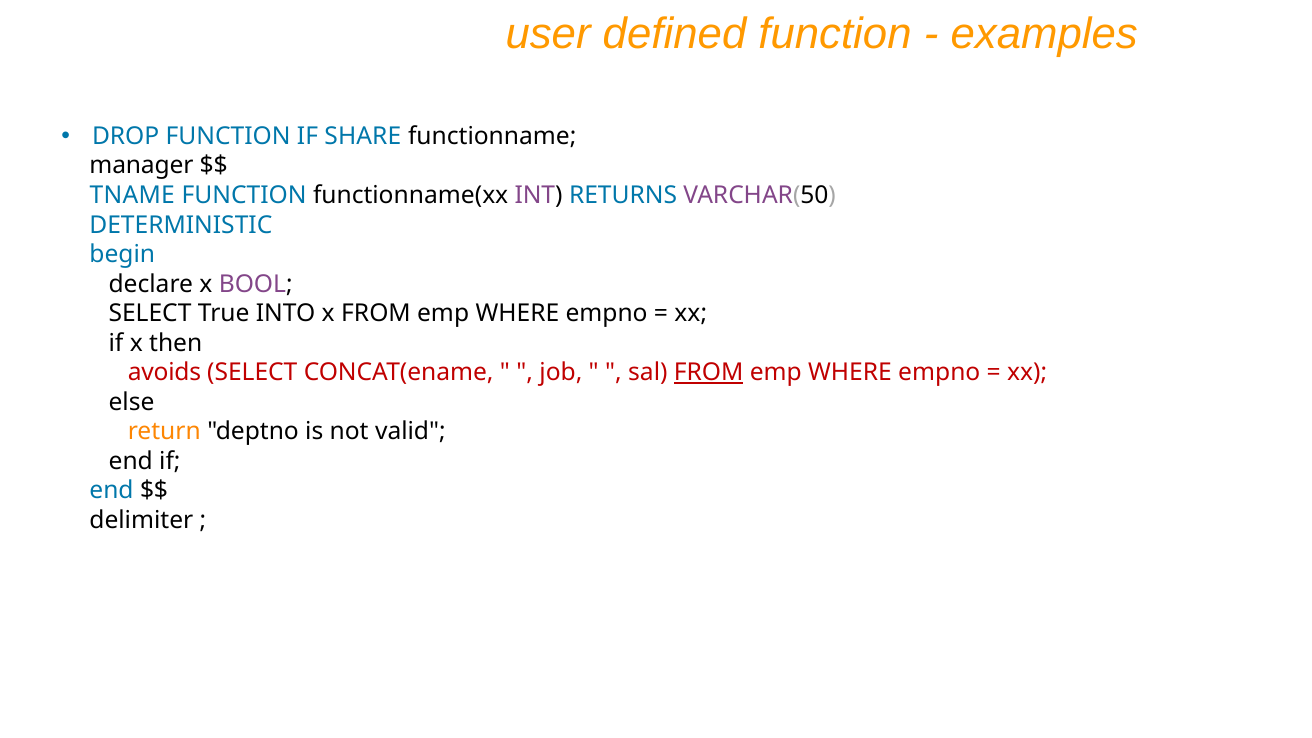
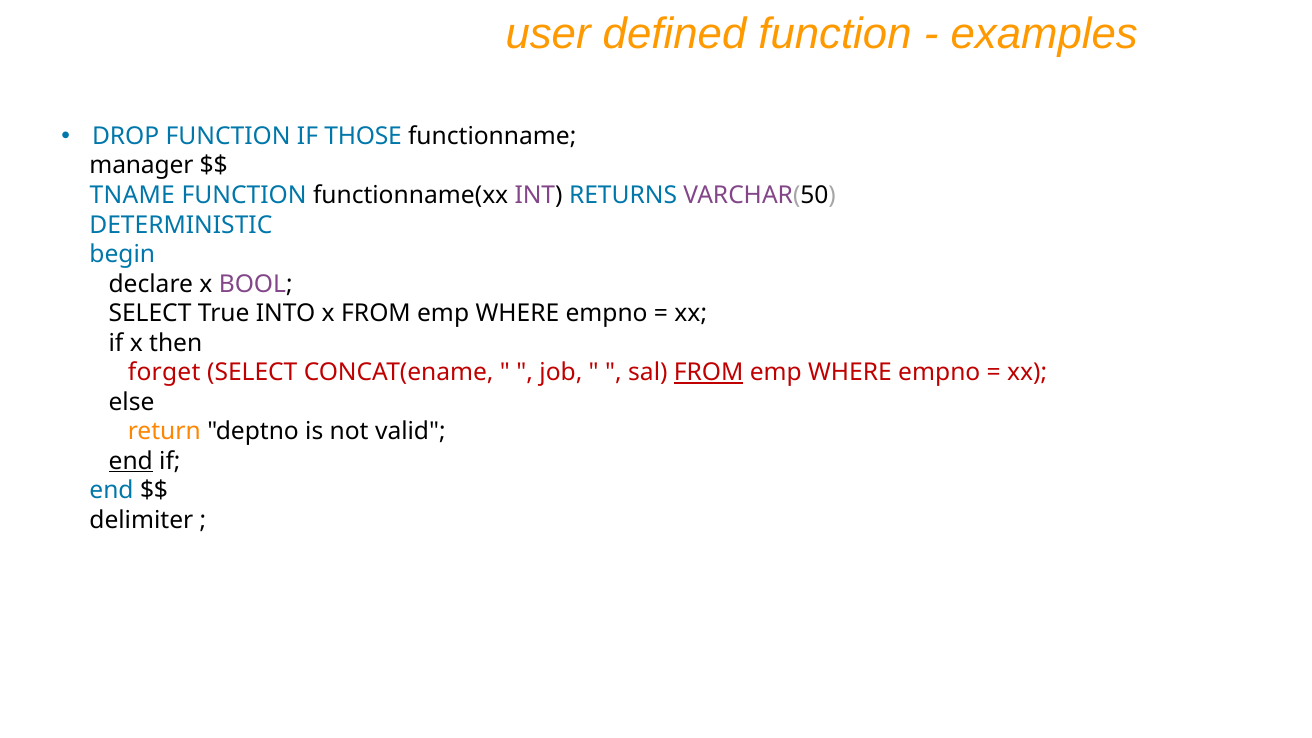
SHARE: SHARE -> THOSE (363, 136)
avoids: avoids -> forget (164, 373)
end underline: none -> present (131, 461)
